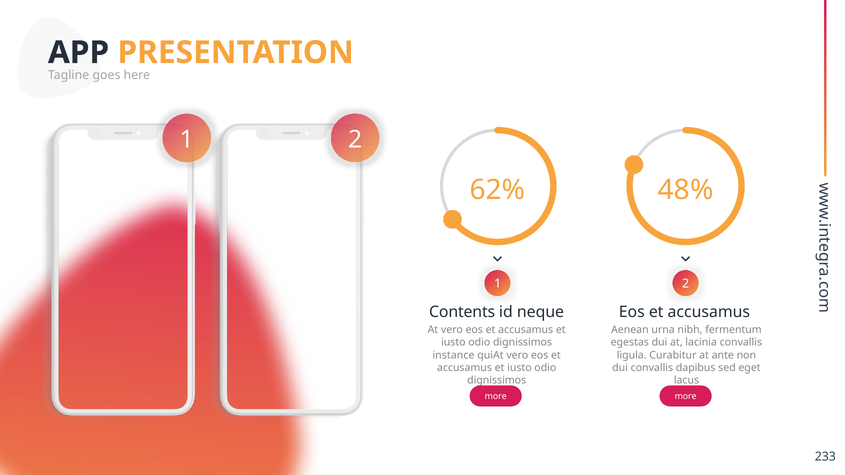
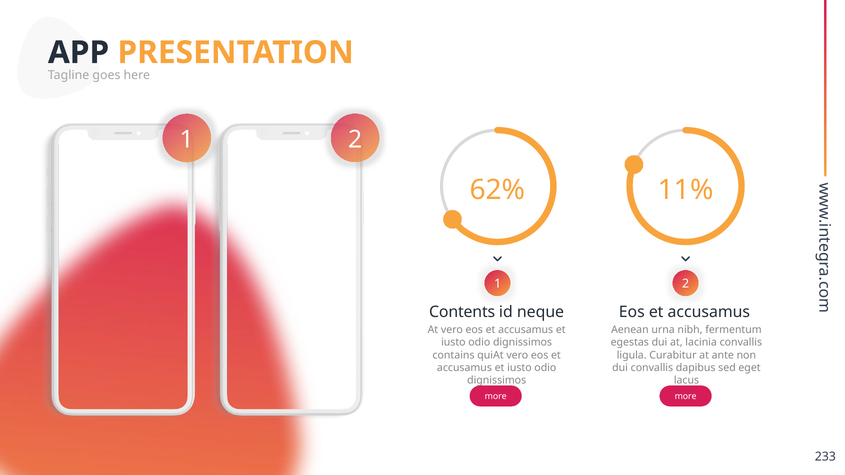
48%: 48% -> 11% (686, 190)
instance: instance -> contains (454, 355)
